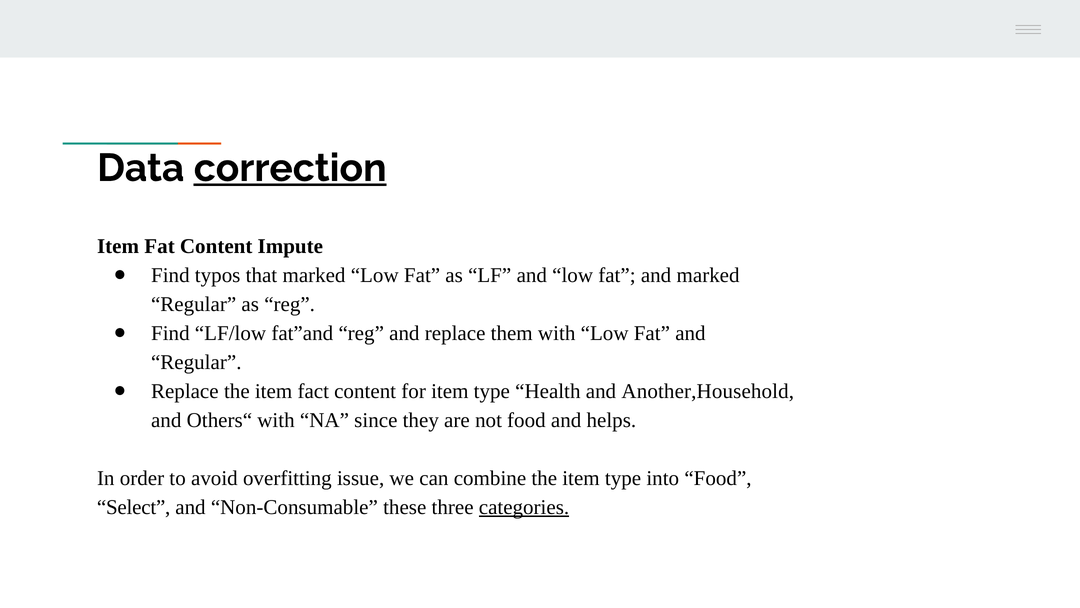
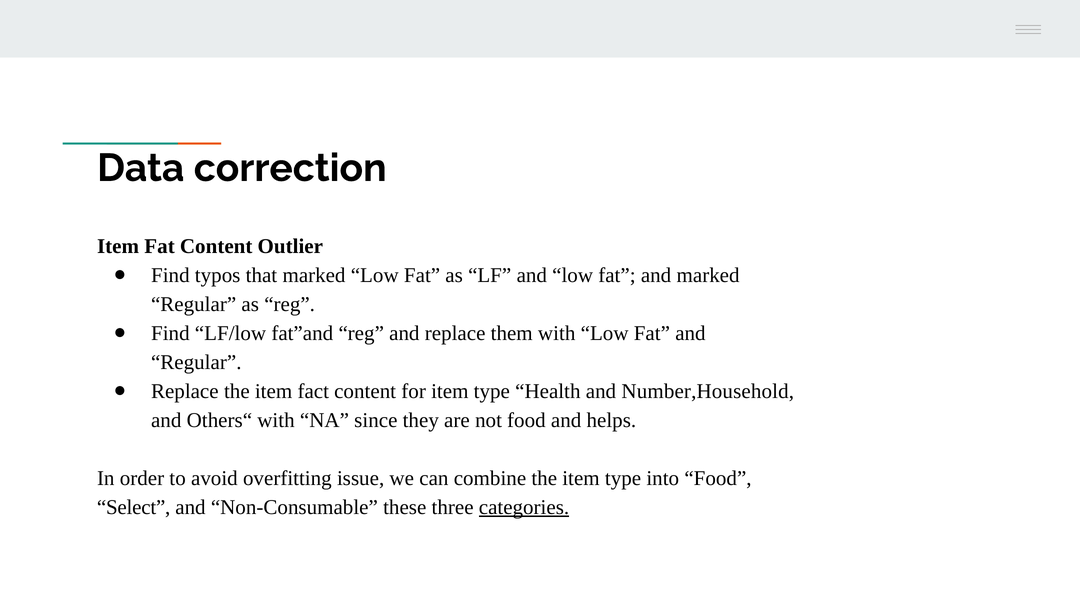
correction underline: present -> none (290, 168)
Impute: Impute -> Outlier (290, 246)
Another,Household: Another,Household -> Number,Household (708, 391)
